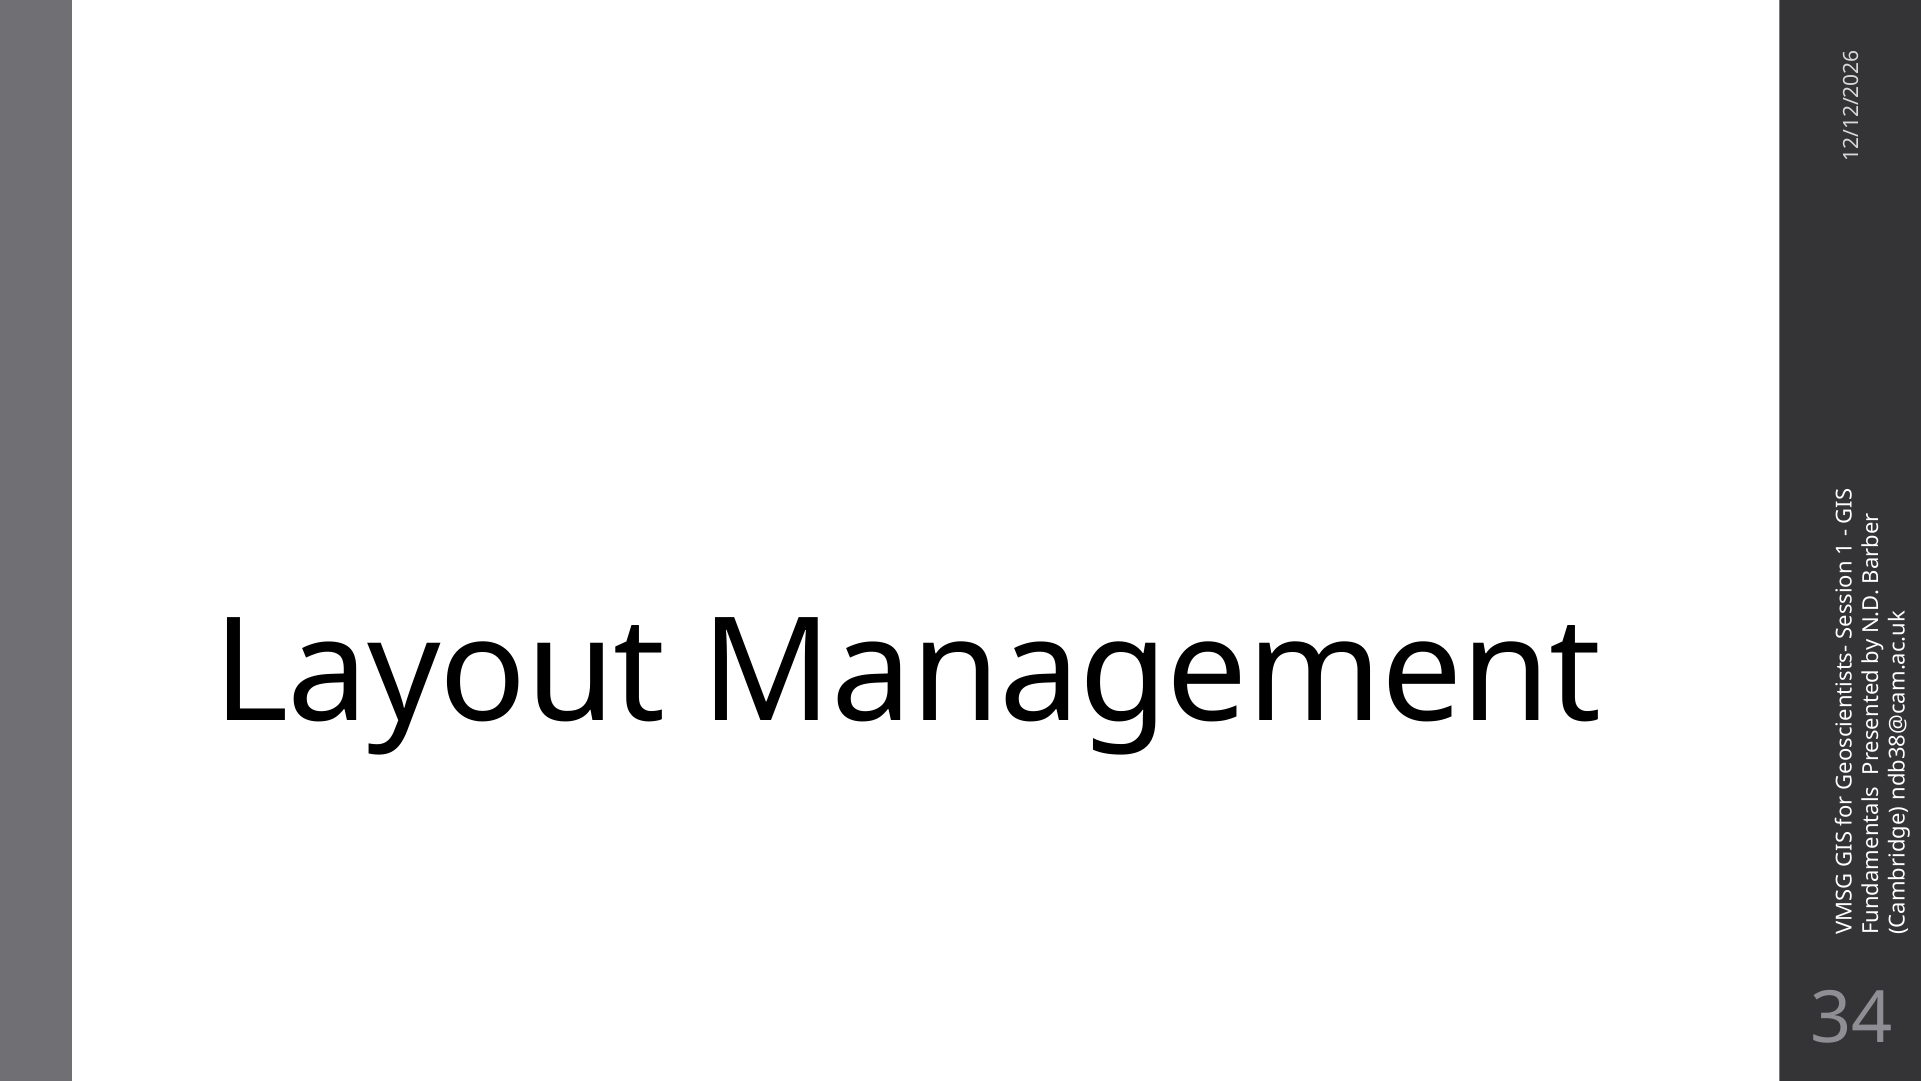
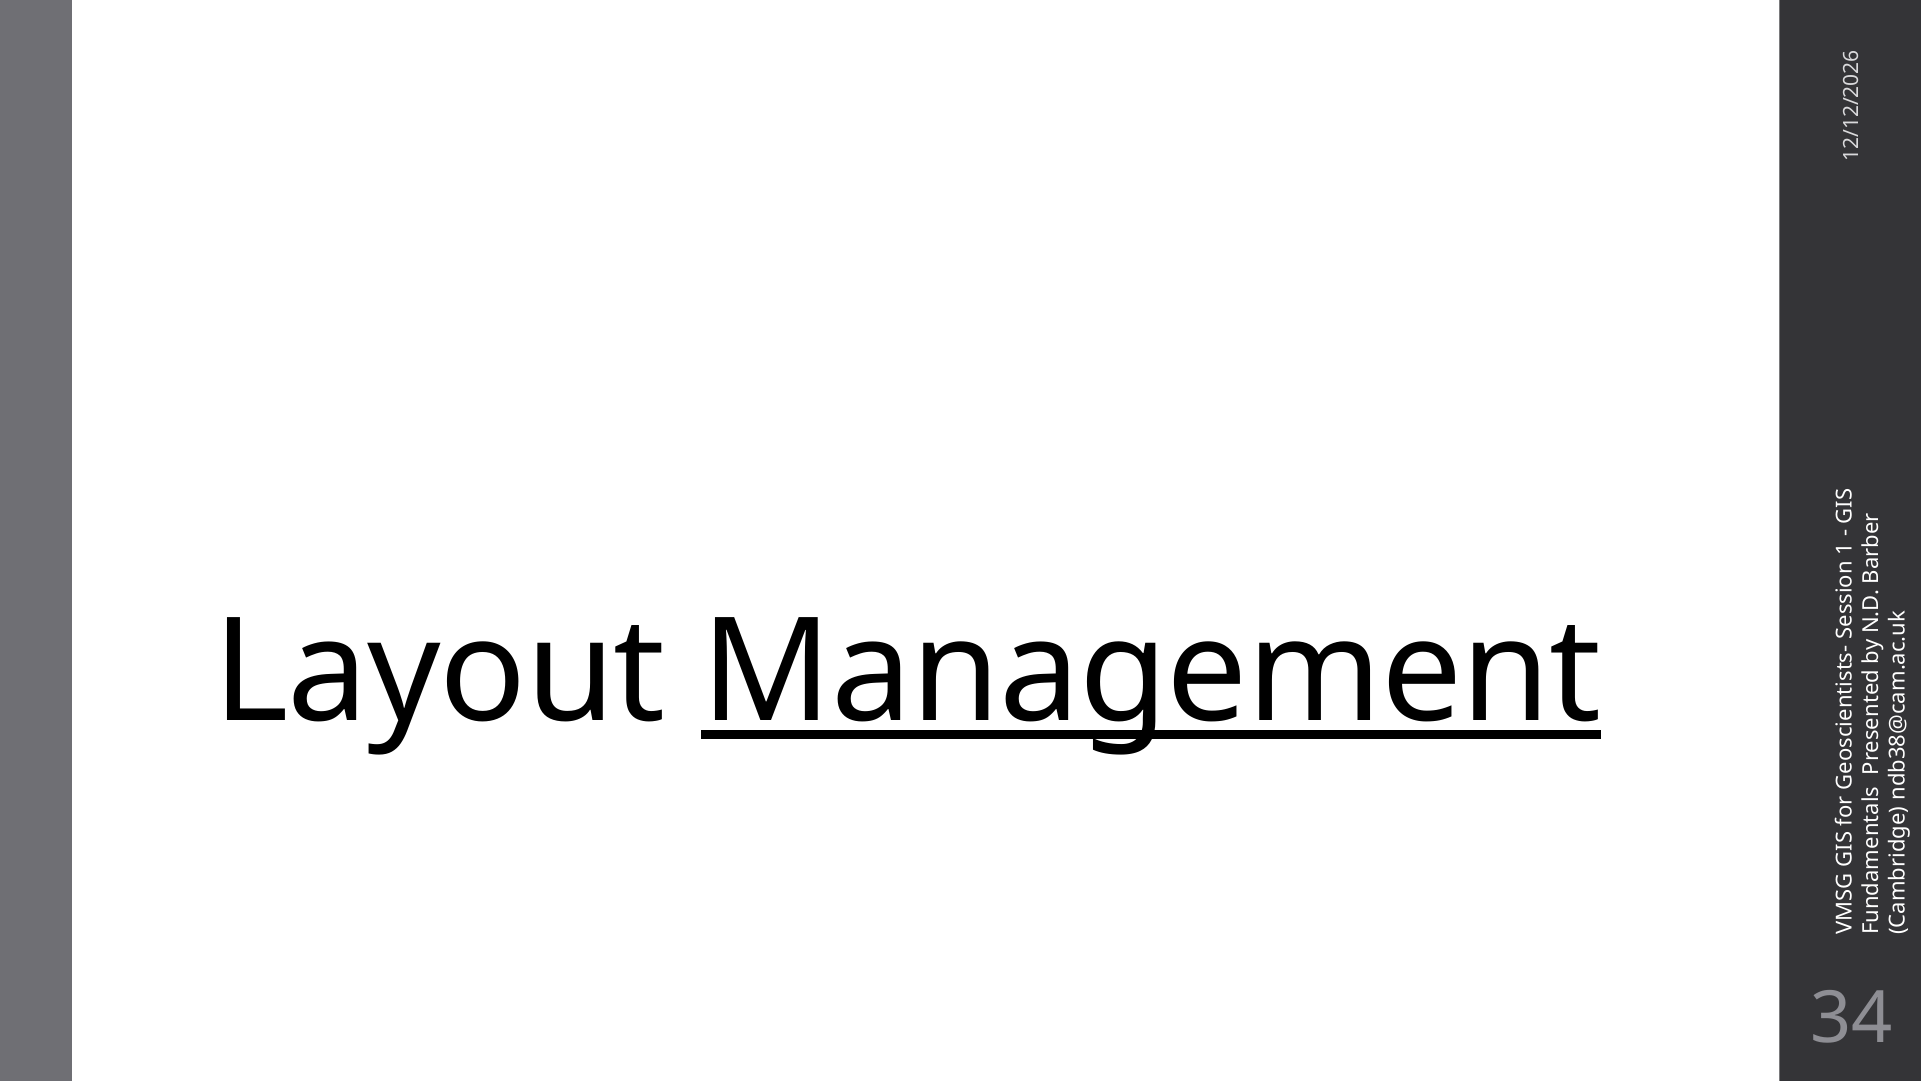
Management underline: none -> present (1152, 672)
